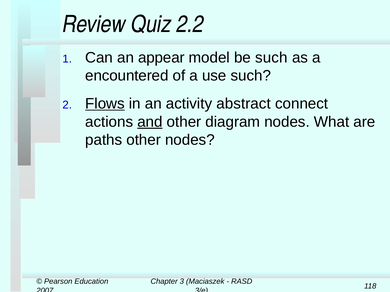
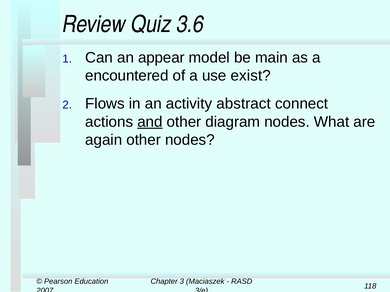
2.2: 2.2 -> 3.6 (190, 24)
be such: such -> main (271, 58)
use such: such -> exist (251, 76)
Flows underline: present -> none (105, 104)
paths: paths -> again (104, 140)
